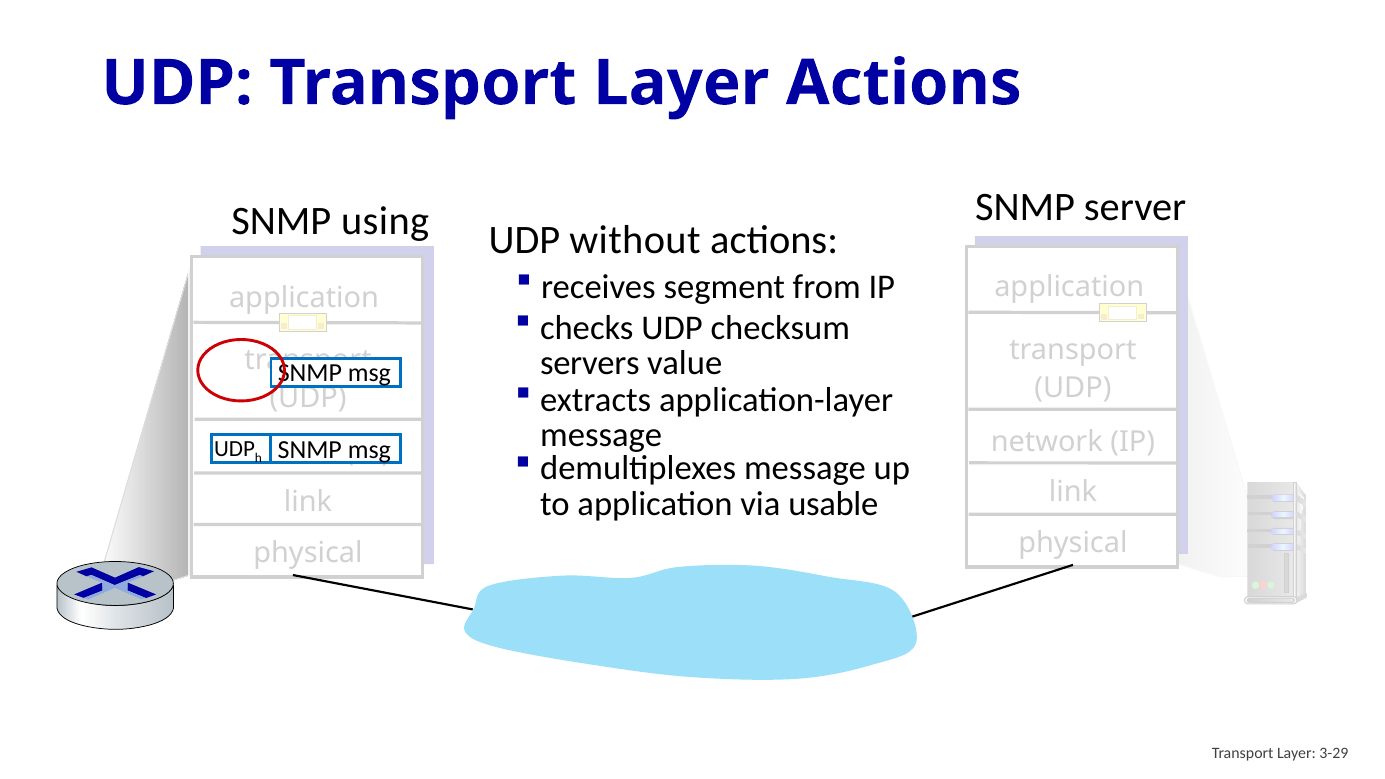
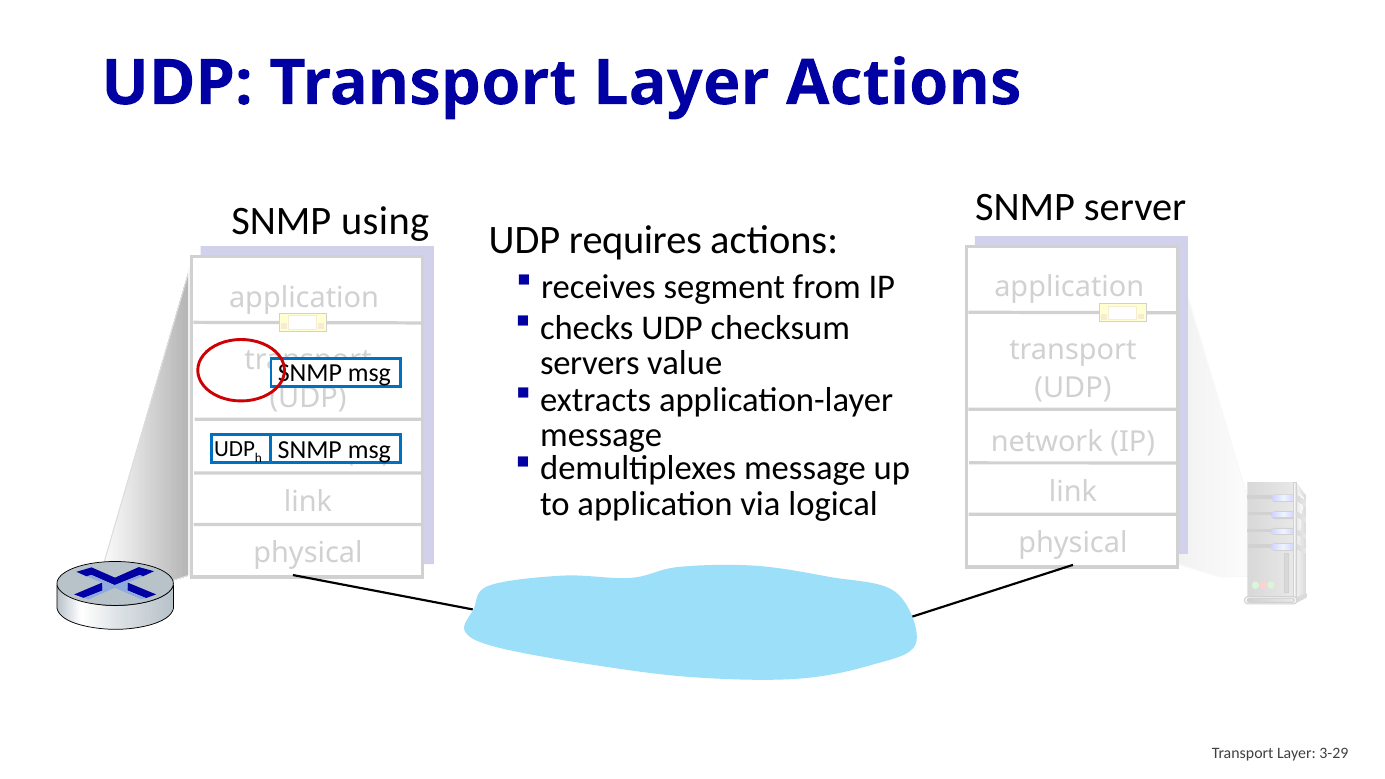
without: without -> requires (635, 240)
usable: usable -> logical (833, 504)
